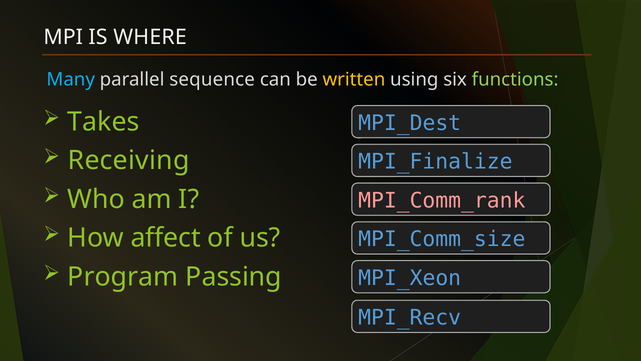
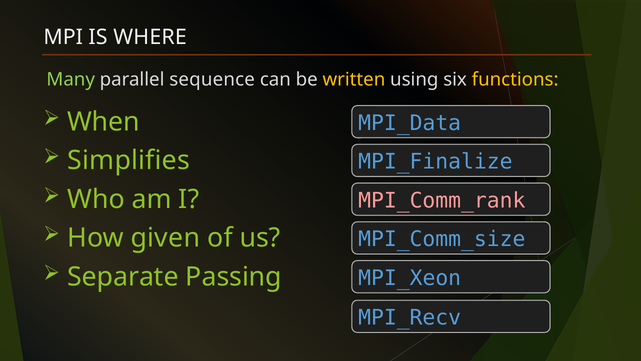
Many colour: light blue -> light green (71, 79)
functions colour: light green -> yellow (515, 79)
Takes: Takes -> When (104, 122)
MPI_Dest: MPI_Dest -> MPI_Data (410, 123)
Receiving: Receiving -> Simplifies (129, 160)
affect: affect -> given (165, 238)
Program: Program -> Separate (123, 277)
